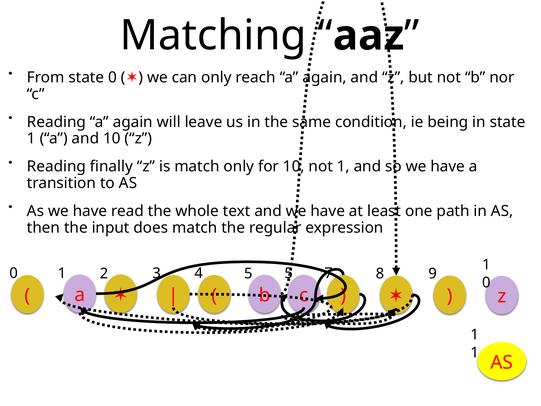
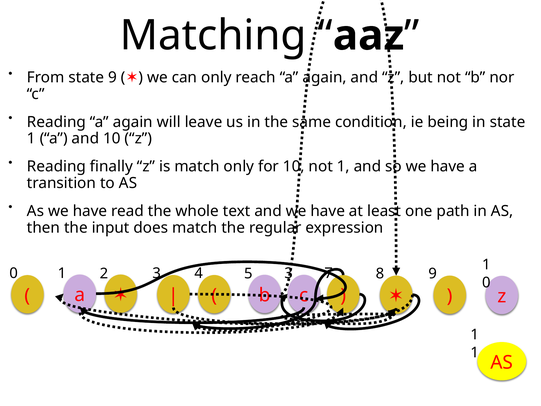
state 0: 0 -> 9 (113, 77)
5 5: 5 -> 3 (289, 273)
